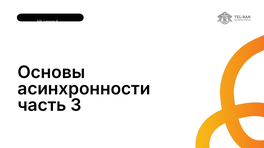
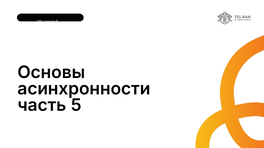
3: 3 -> 5 (76, 106)
